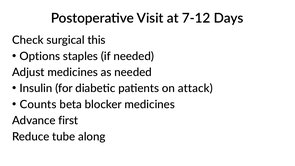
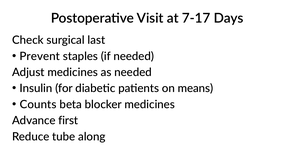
7-12: 7-12 -> 7-17 (196, 18)
this: this -> last (96, 40)
Options: Options -> Prevent (40, 56)
attack: attack -> means (195, 88)
